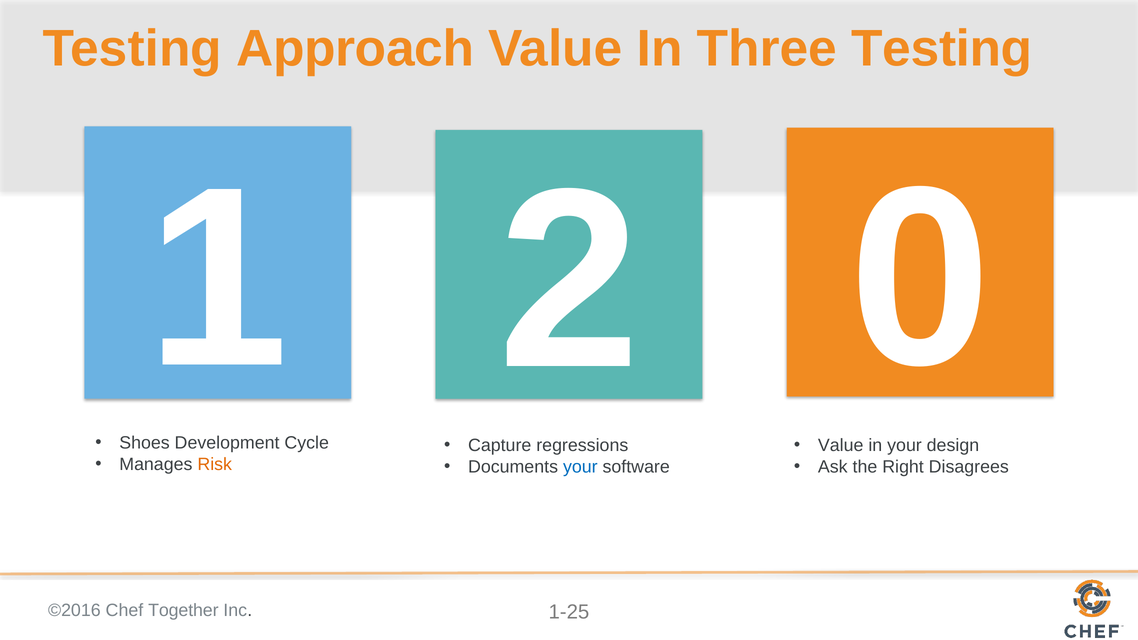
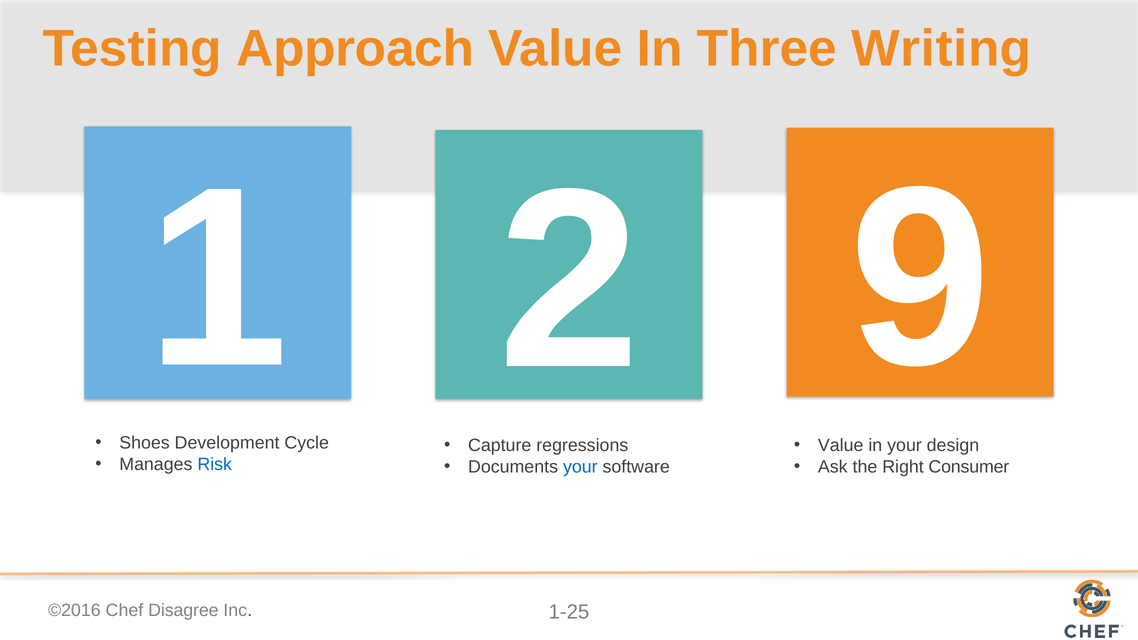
Three Testing: Testing -> Writing (941, 49)
0: 0 -> 9 (920, 280)
Risk colour: orange -> blue (215, 464)
Disagrees: Disagrees -> Consumer (969, 467)
Together: Together -> Disagree (183, 610)
